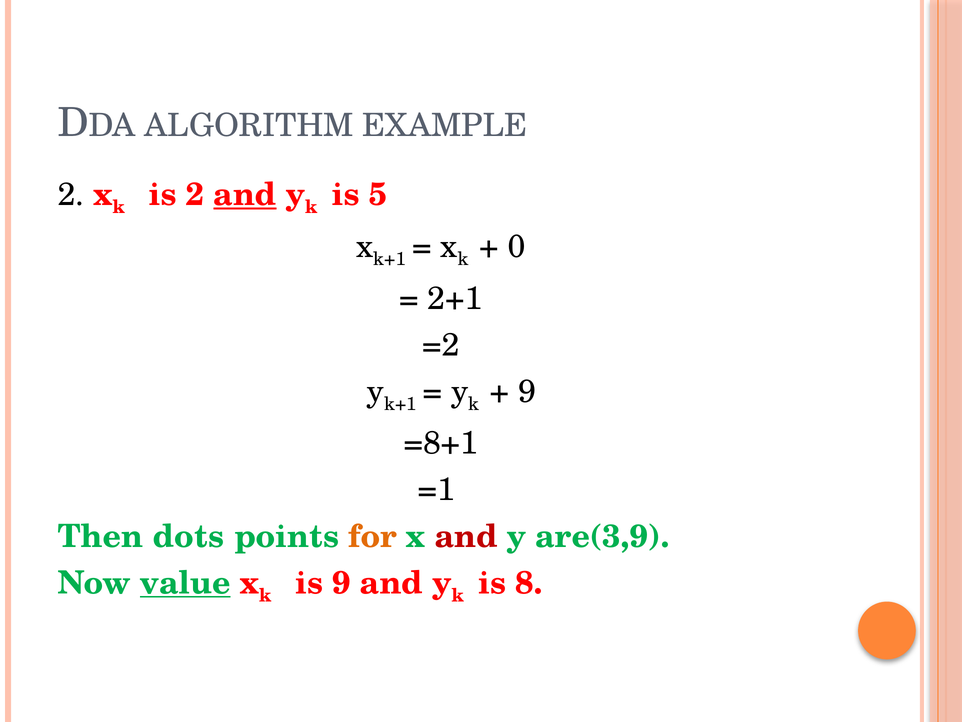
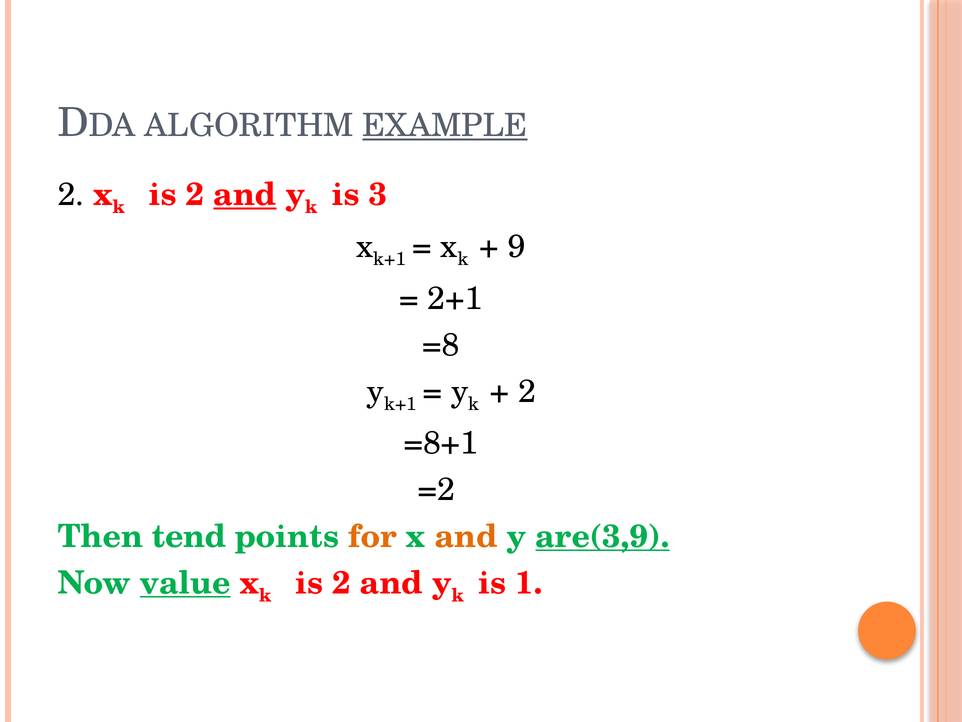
EXAMPLE underline: none -> present (445, 126)
5: 5 -> 3 (378, 195)
0: 0 -> 9 (517, 246)
=2: =2 -> =8 (441, 345)
9: 9 -> 2 (527, 391)
=1: =1 -> =2 (436, 490)
dots: dots -> tend (189, 536)
and colour: red -> orange (466, 536)
are(3,9 underline: none -> present (602, 536)
9: 9 -> 2 (342, 583)
8: 8 -> 1 (529, 583)
